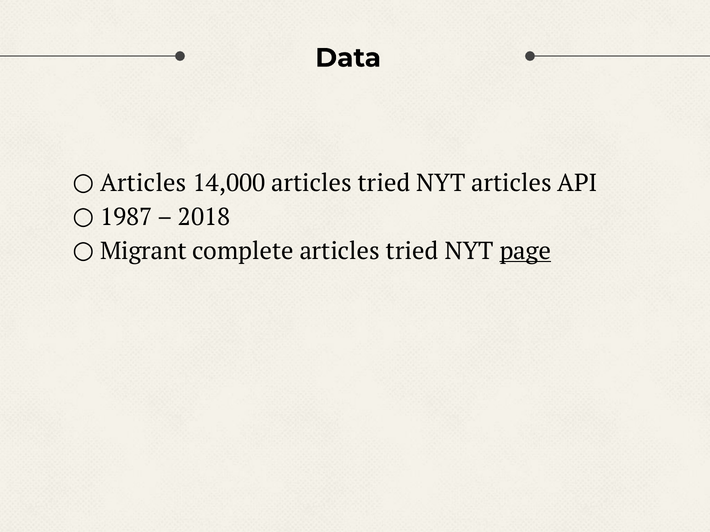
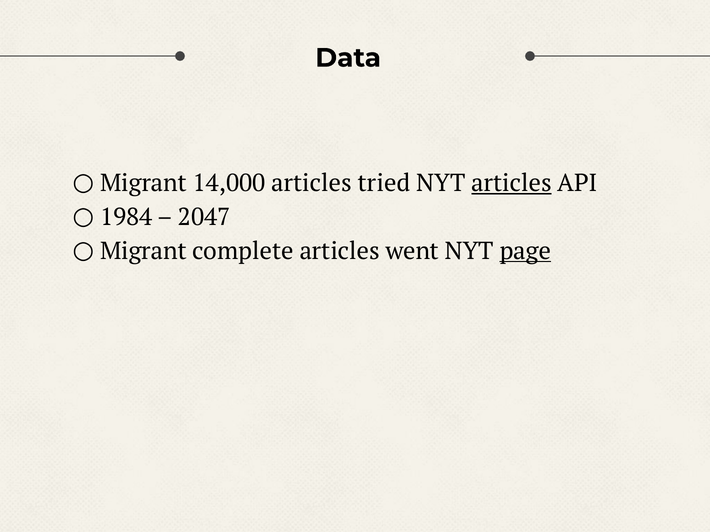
Articles: Articles -> Migrant (144, 183)
articles underline: none -> present (512, 183)
1987: 1987 -> 1984 (126, 217)
2018: 2018 -> 2047 (204, 217)
complete articles tried: tried -> went (412, 251)
